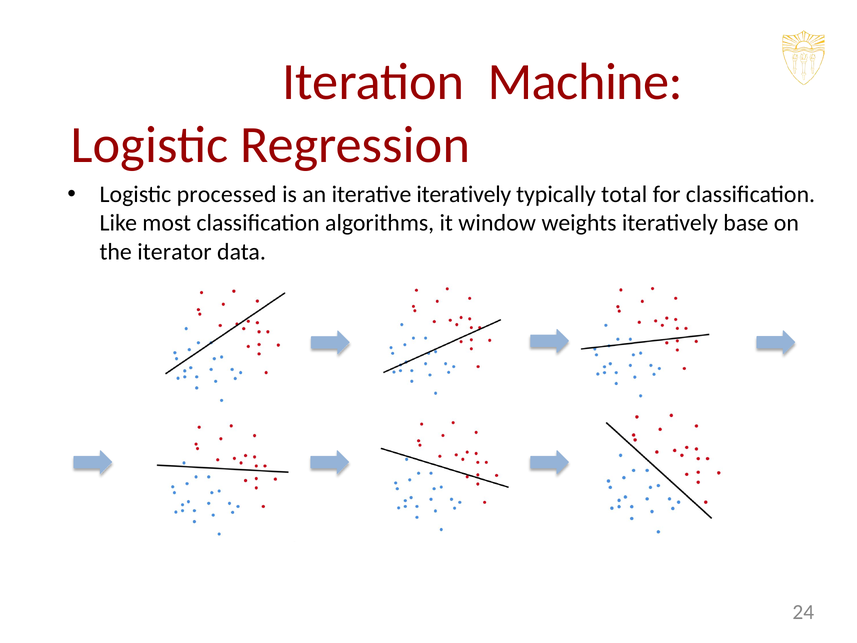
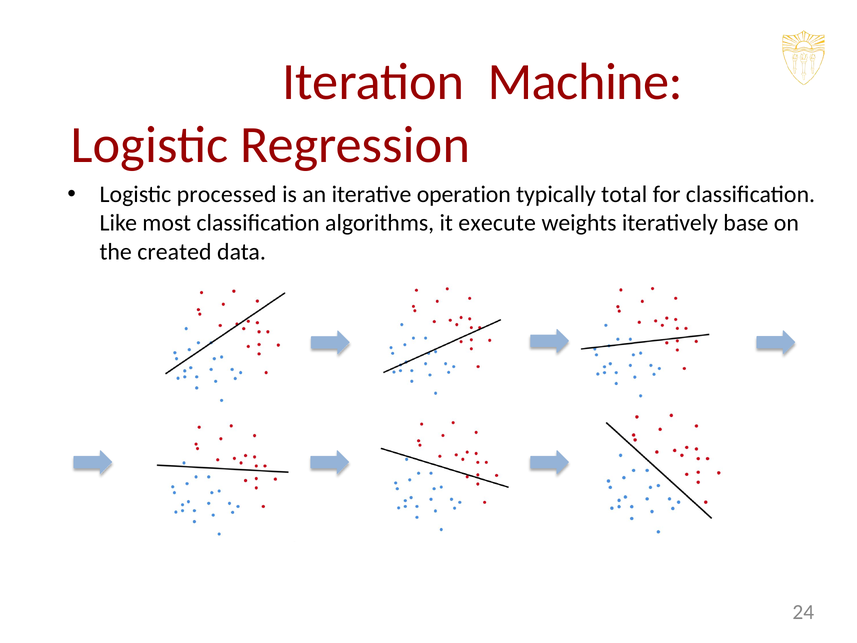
iterative iteratively: iteratively -> operation (464, 194)
window: window -> execute (497, 223)
iterator: iterator -> created (174, 252)
